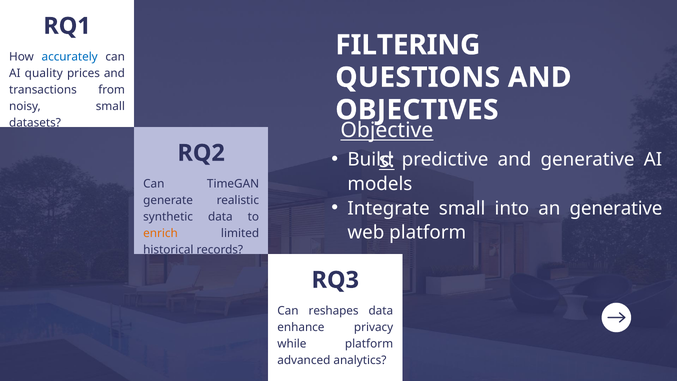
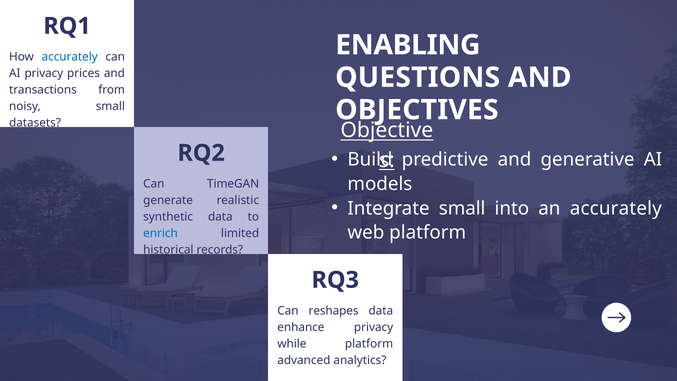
FILTERING: FILTERING -> ENABLING (408, 45)
AI quality: quality -> privacy (44, 73)
an generative: generative -> accurately (616, 208)
enrich colour: orange -> blue (161, 233)
